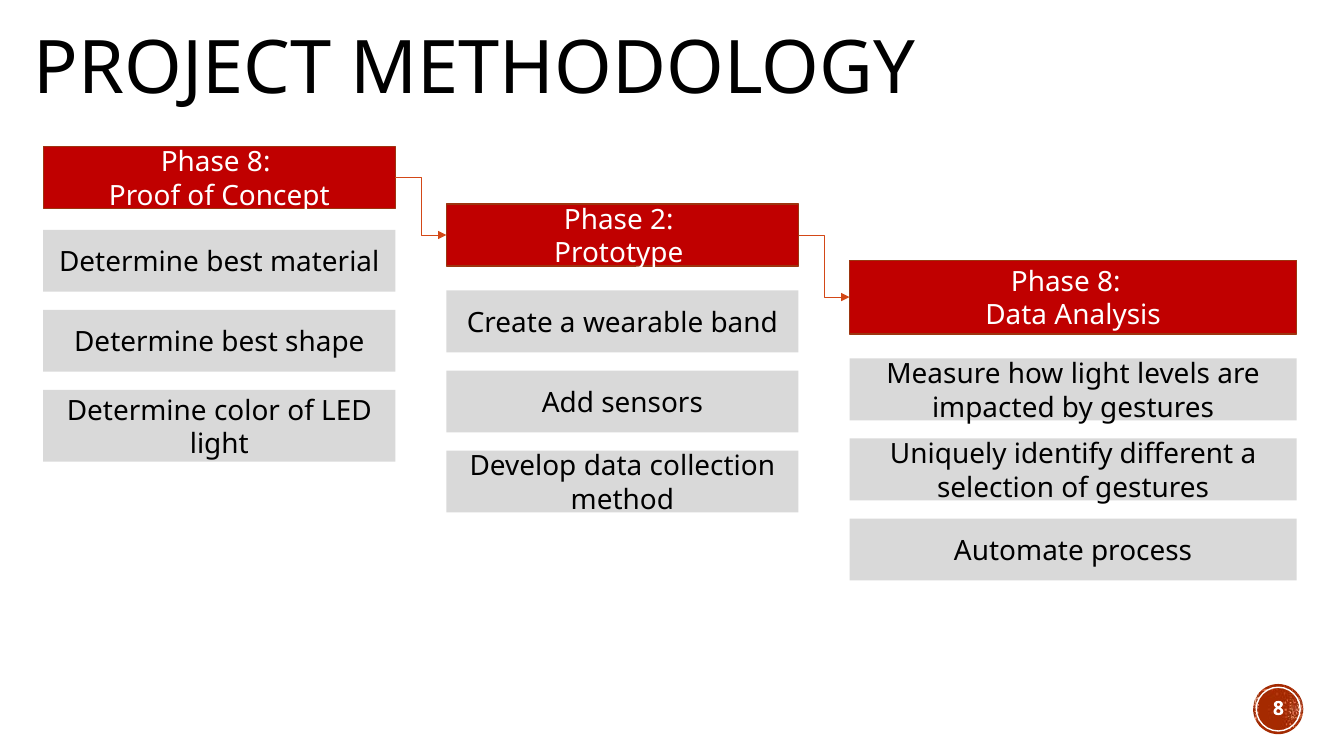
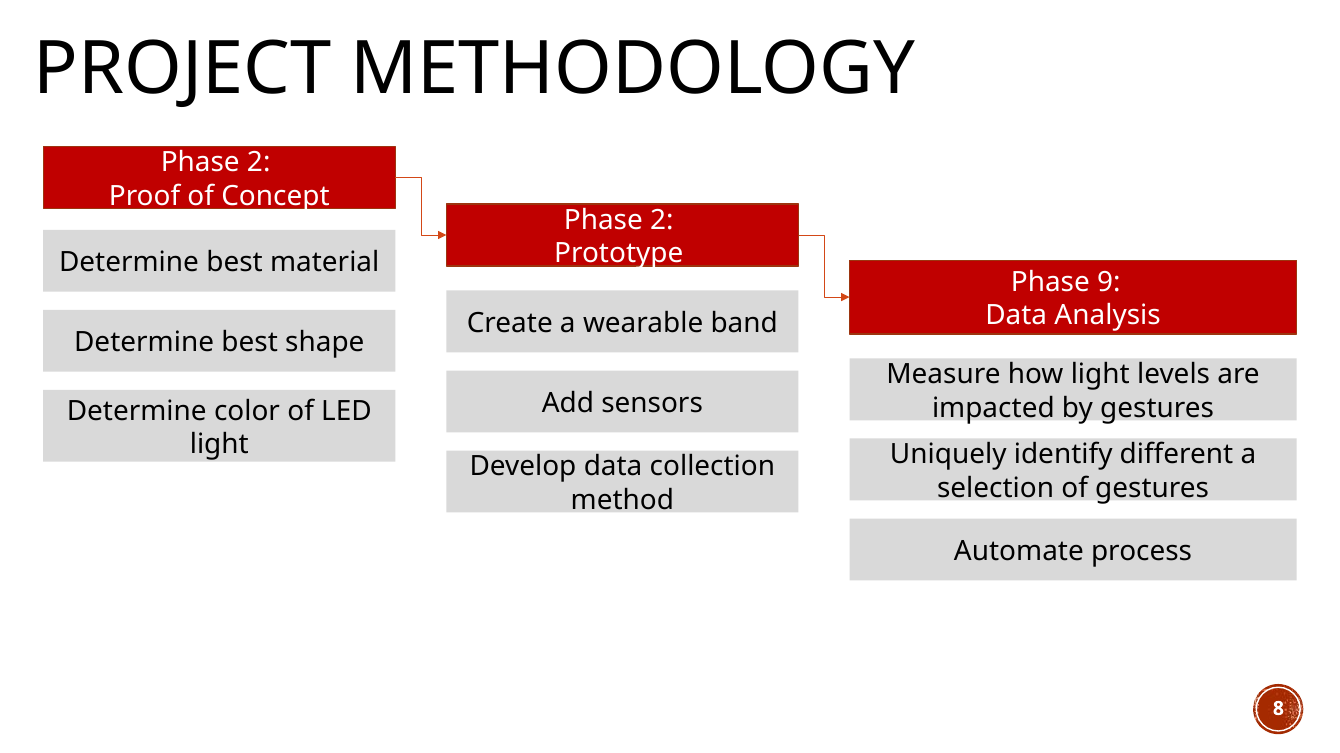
8: 8 -> 2 (259, 163)
8: 8 -> 9 (1109, 283)
